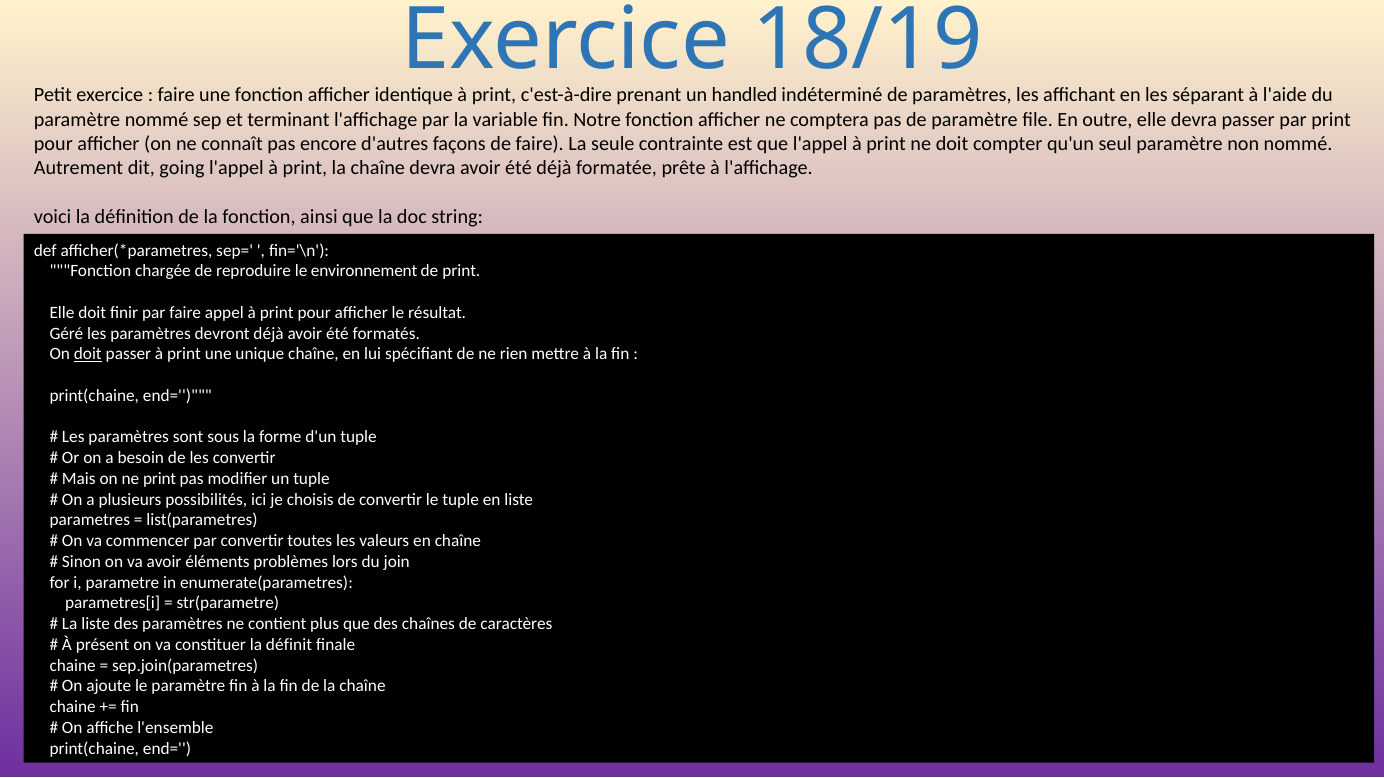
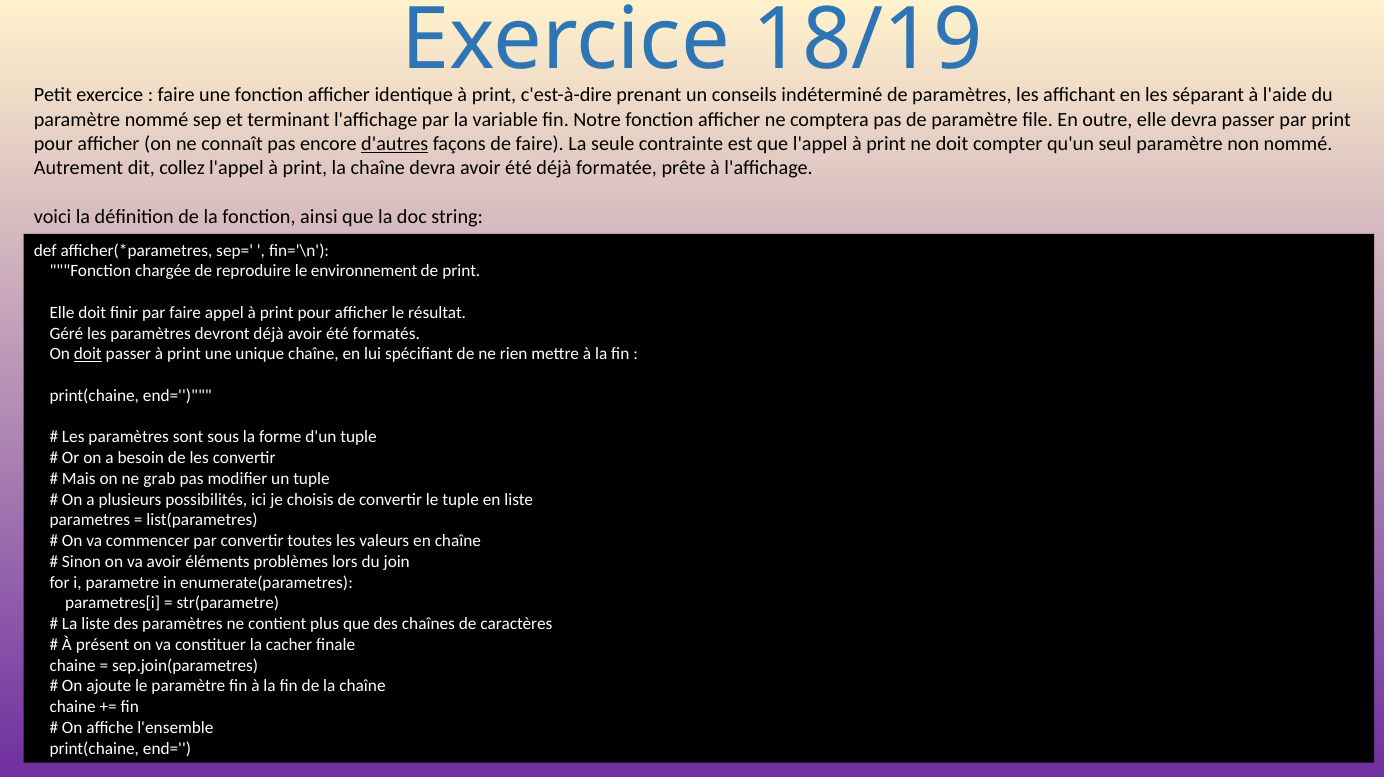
handled: handled -> conseils (744, 95)
d'autres underline: none -> present (395, 144)
going: going -> collez (182, 168)
ne print: print -> grab (159, 479)
définit: définit -> cacher (289, 645)
